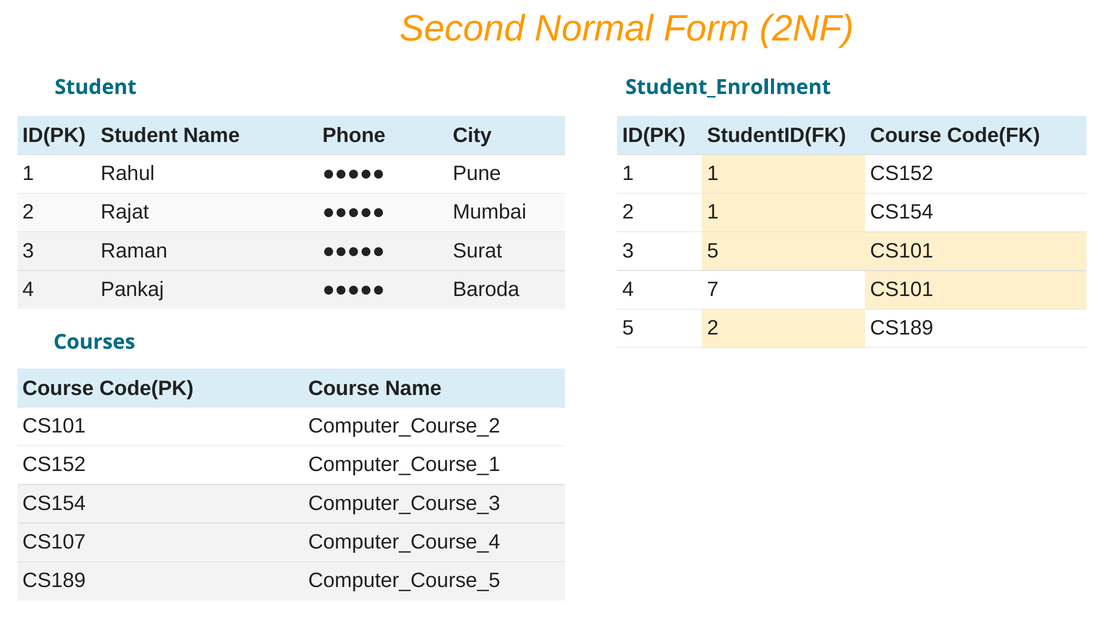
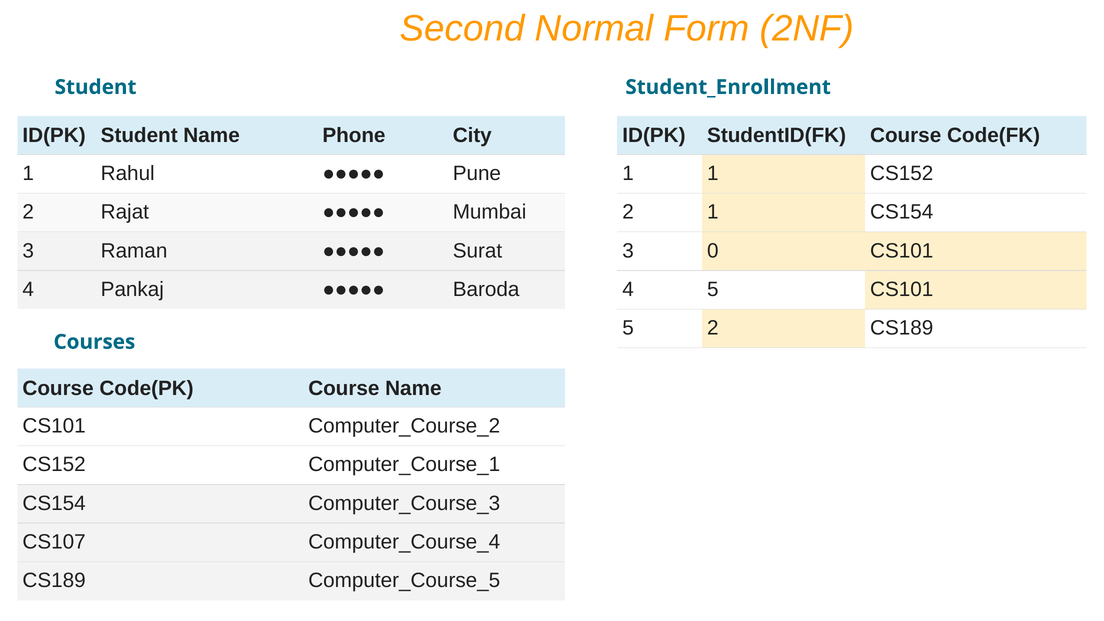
3 5: 5 -> 0 (713, 251)
4 7: 7 -> 5 (713, 289)
